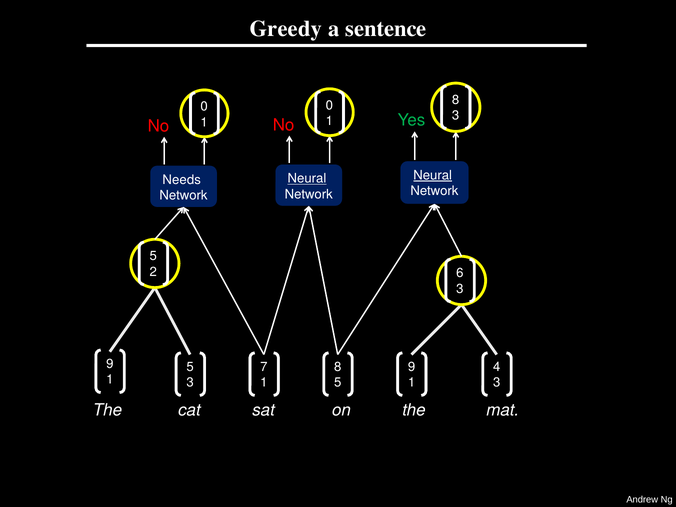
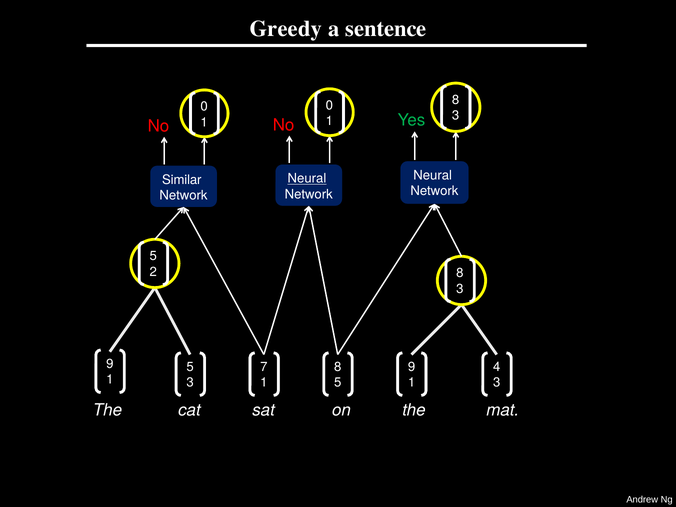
Neural underline: present -> none (433, 175)
Needs: Needs -> Similar (182, 180)
2 6: 6 -> 8 (460, 273)
